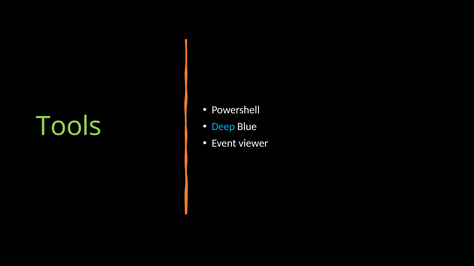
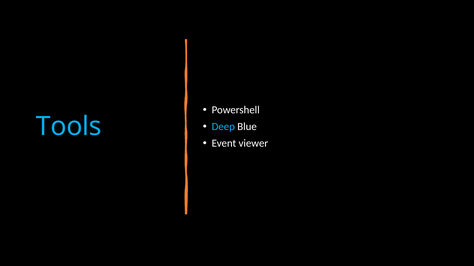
Tools colour: light green -> light blue (69, 127)
